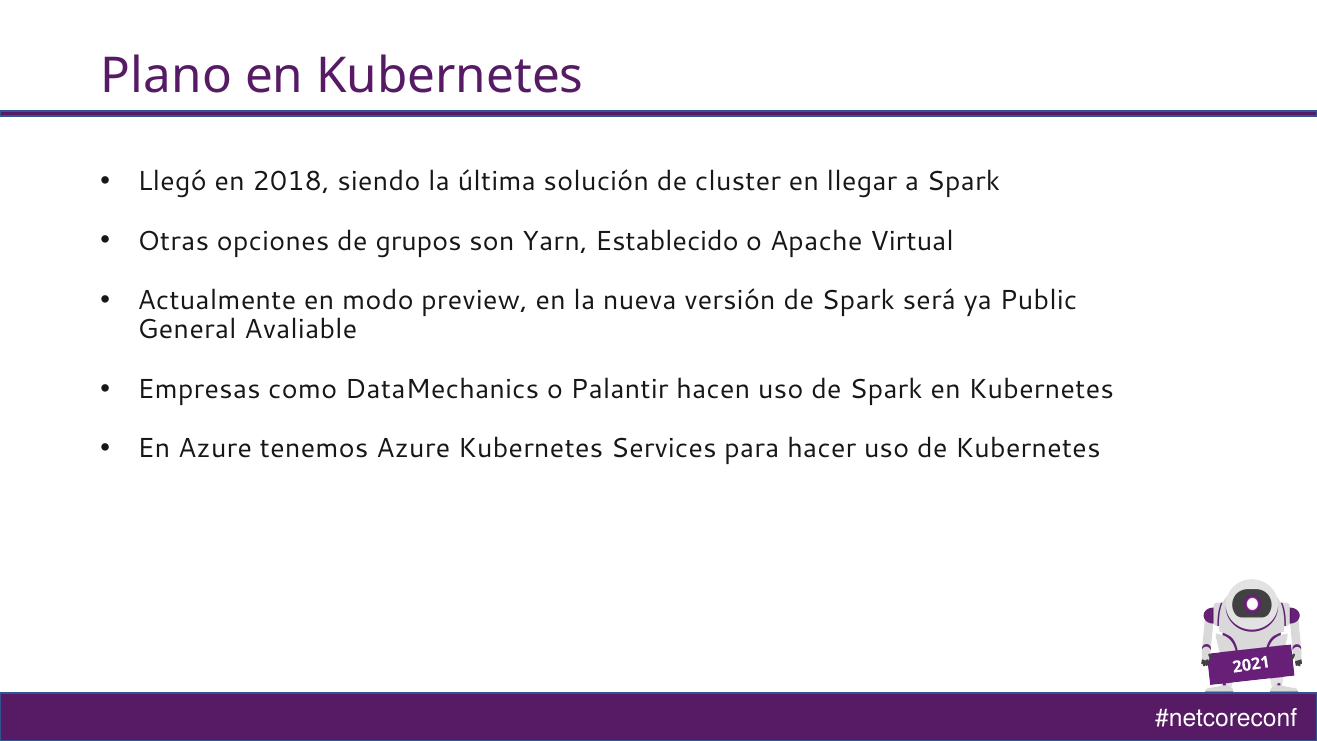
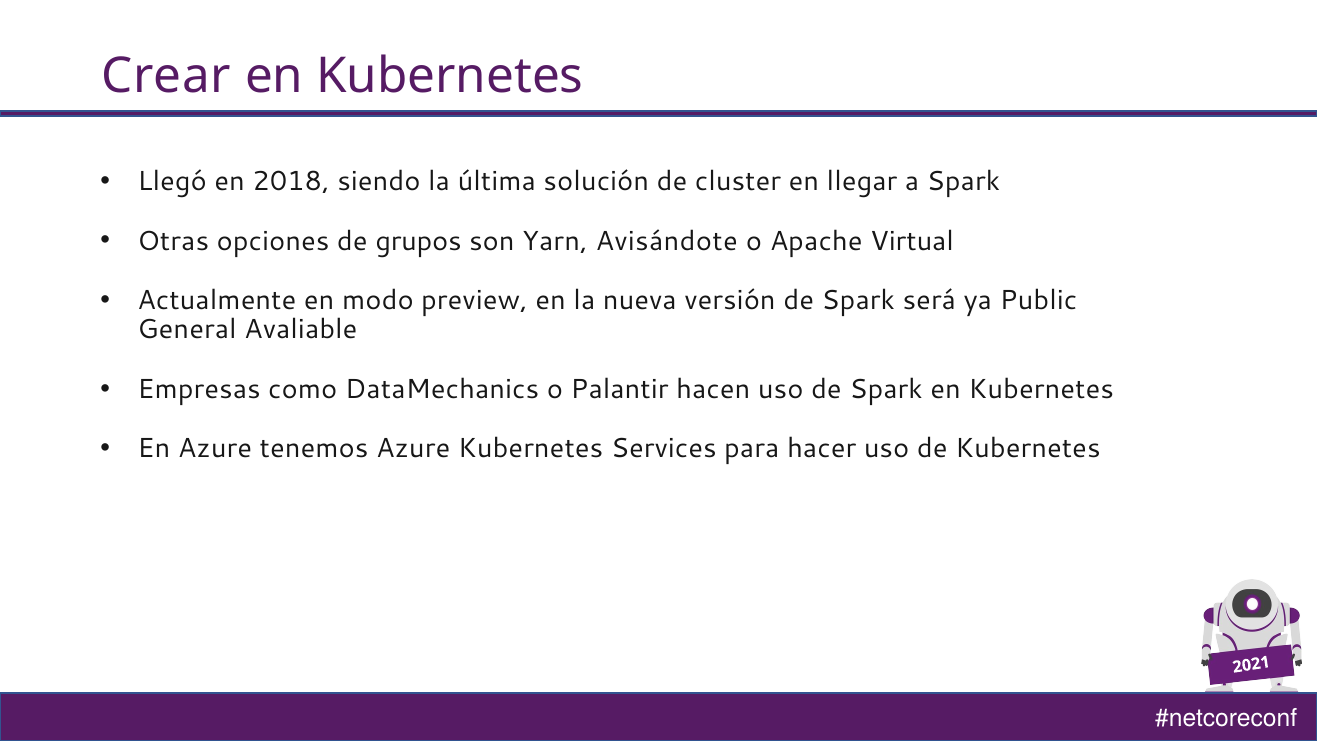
Plano: Plano -> Crear (166, 77)
Establecido: Establecido -> Avisándote (667, 241)
